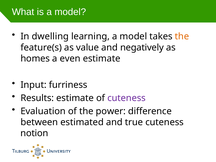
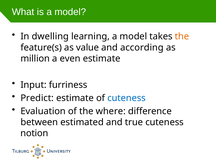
negatively: negatively -> according (142, 47)
homes: homes -> million (35, 59)
Results: Results -> Predict (37, 98)
cuteness colour: purple -> blue (127, 98)
power: power -> where (111, 111)
